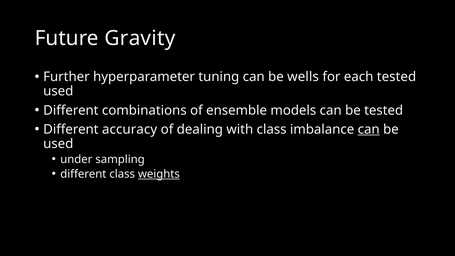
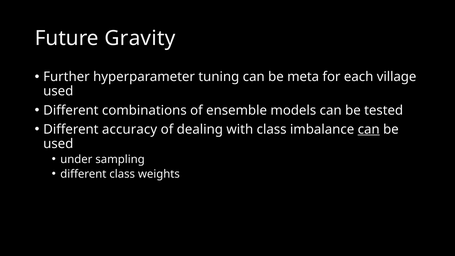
wells: wells -> meta (303, 77)
each tested: tested -> village (397, 77)
weights underline: present -> none (159, 174)
